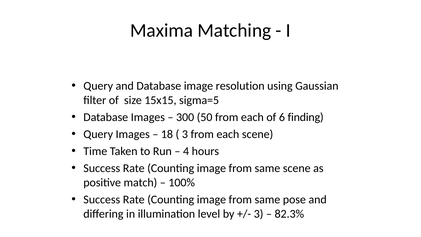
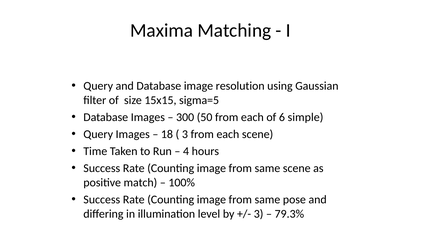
finding: finding -> simple (306, 117)
82.3%: 82.3% -> 79.3% (289, 214)
